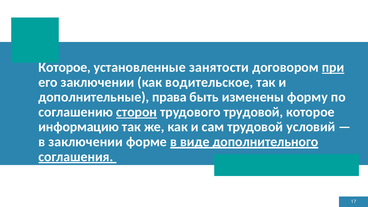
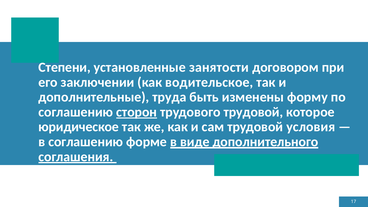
Которое: Которое -> Степени (65, 67)
при underline: present -> none (333, 67)
права: права -> труда (169, 97)
информацию: информацию -> юридическое (79, 127)
условий: условий -> условия (311, 127)
в заключении: заключении -> соглашению (86, 142)
